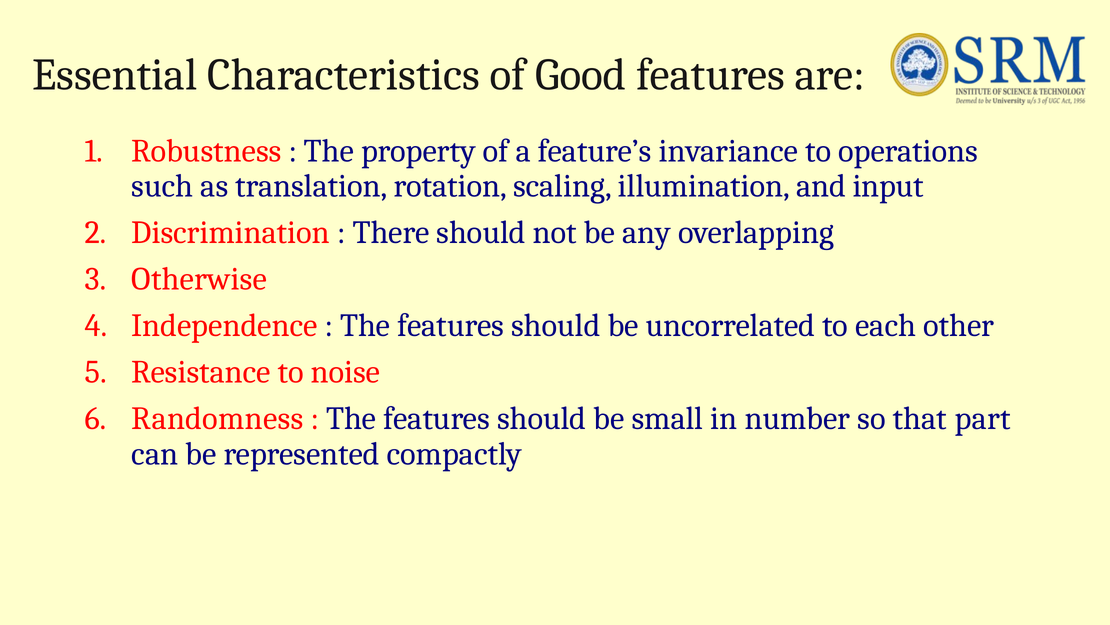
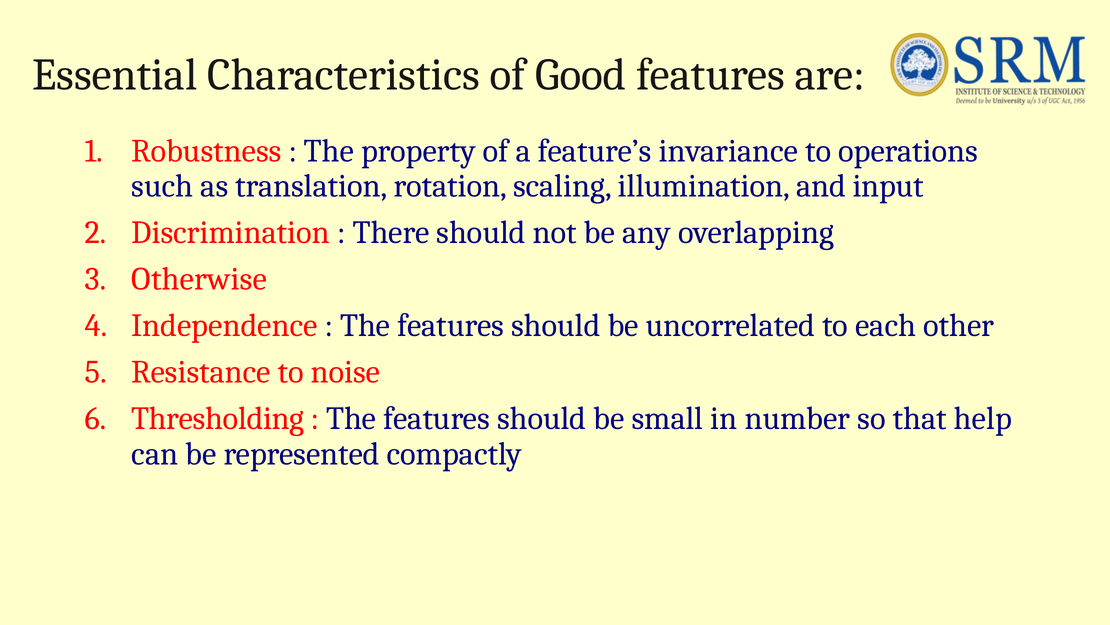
Randomness: Randomness -> Thresholding (218, 418)
part: part -> help (983, 418)
